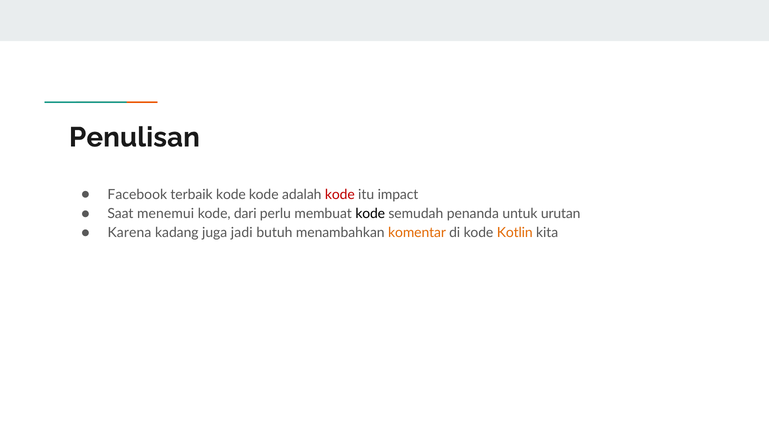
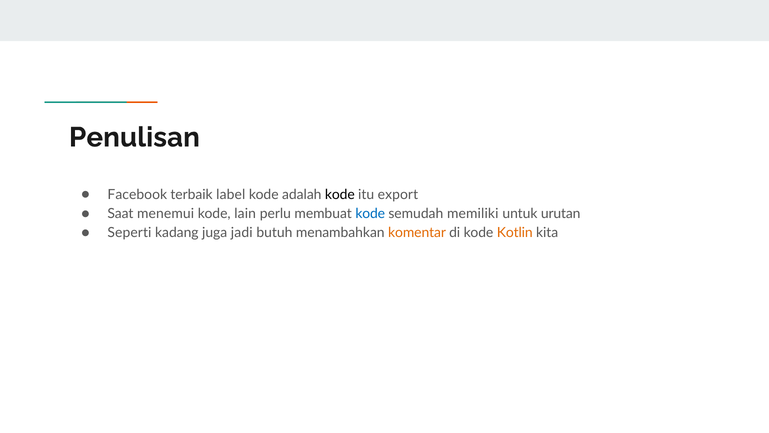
terbaik kode: kode -> label (231, 194)
kode colour: red -> black (340, 194)
impact: impact -> export (398, 194)
dari: dari -> lain (245, 213)
kode colour: black -> blue (370, 213)
penanda: penanda -> memiliki (473, 213)
Karena: Karena -> Seperti (129, 233)
